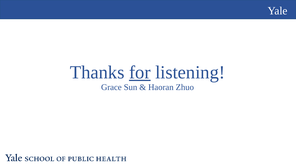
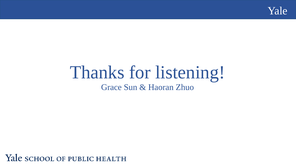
for underline: present -> none (140, 72)
